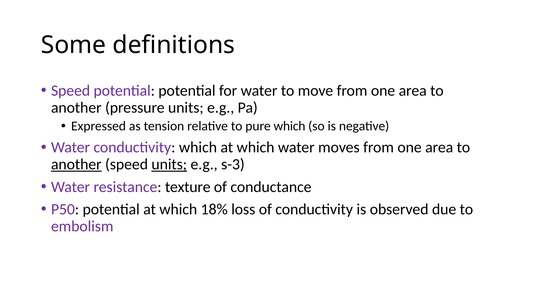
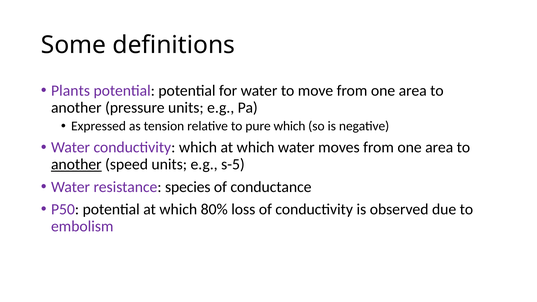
Speed: Speed -> Plants (70, 91)
units underline: present -> none (169, 164)
s-3: s-3 -> s-5 (233, 164)
texture: texture -> species (188, 187)
18%: 18% -> 80% (214, 209)
